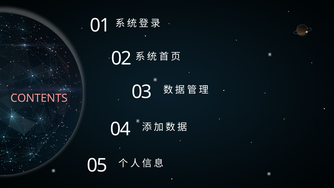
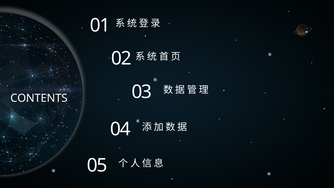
CONTENTS colour: pink -> white (39, 98)
